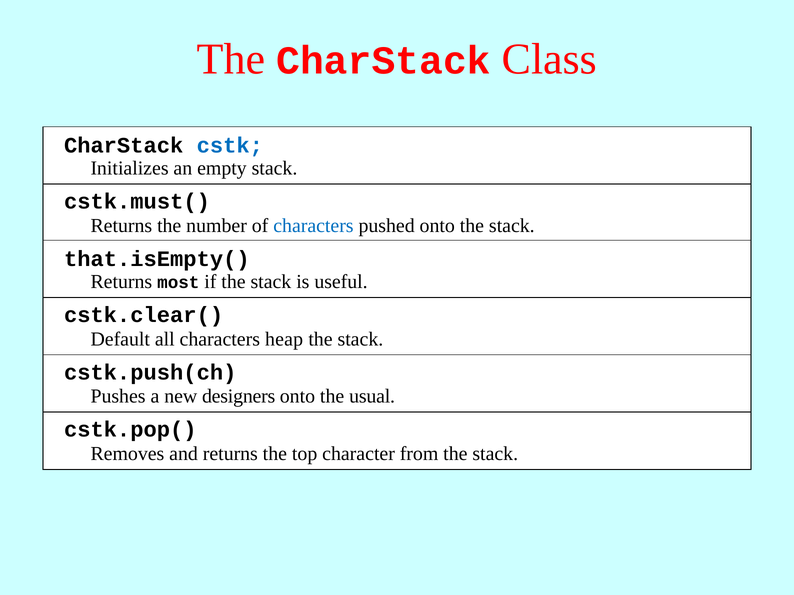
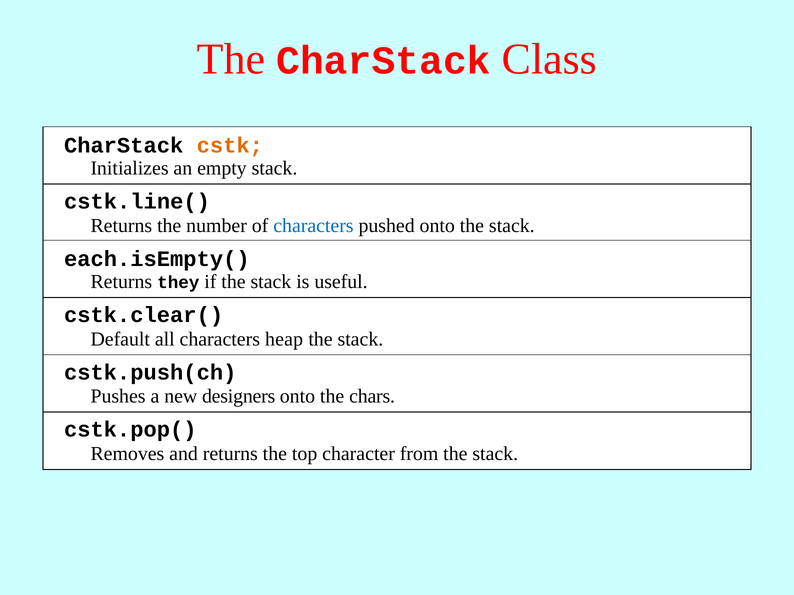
cstk colour: blue -> orange (230, 146)
cstk.must(: cstk.must( -> cstk.line( (137, 202)
that.isEmpty(: that.isEmpty( -> each.isEmpty( (157, 259)
most: most -> they (178, 283)
usual: usual -> chars (372, 397)
